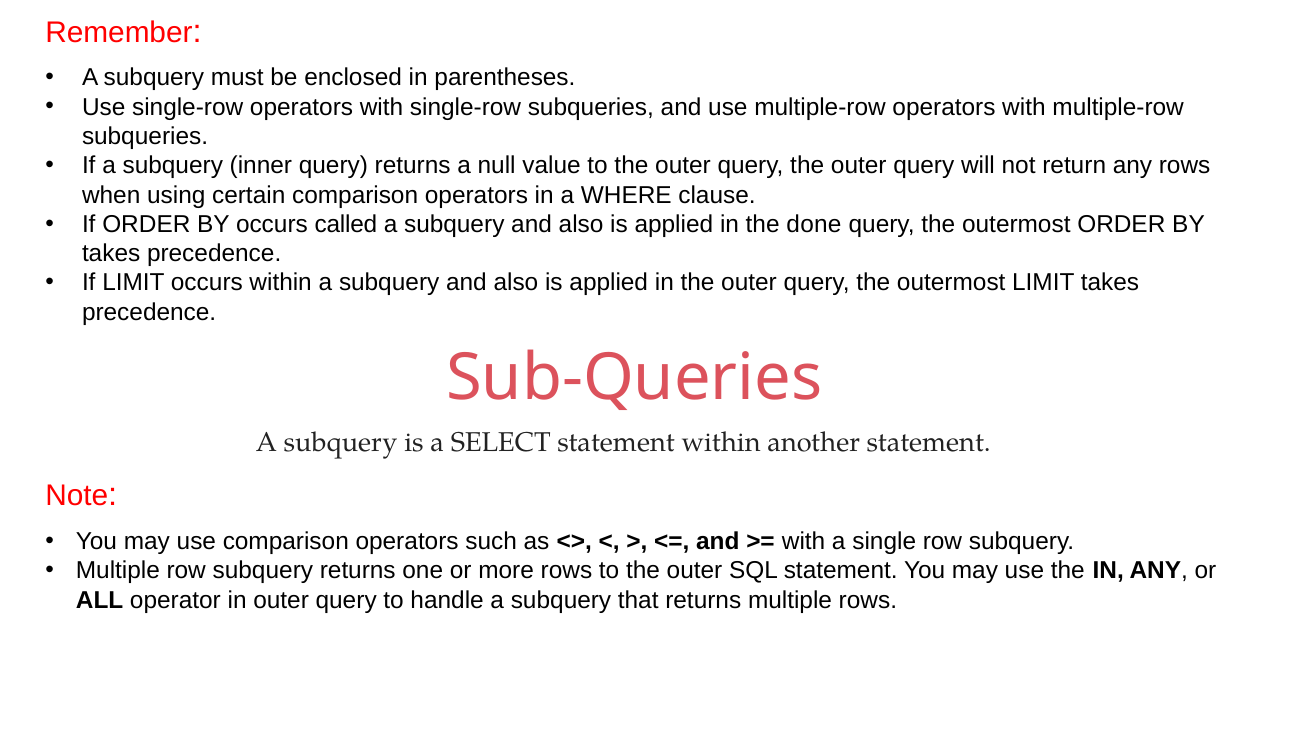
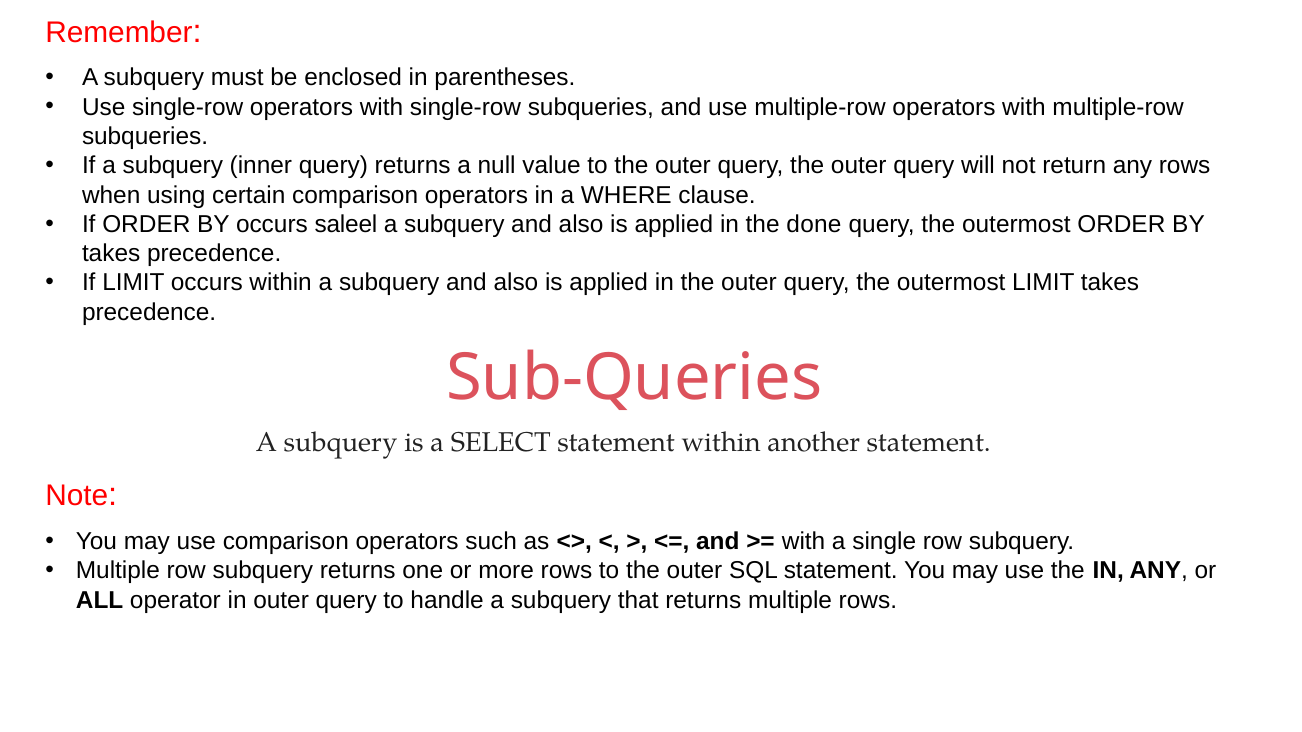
called: called -> saleel (346, 224)
